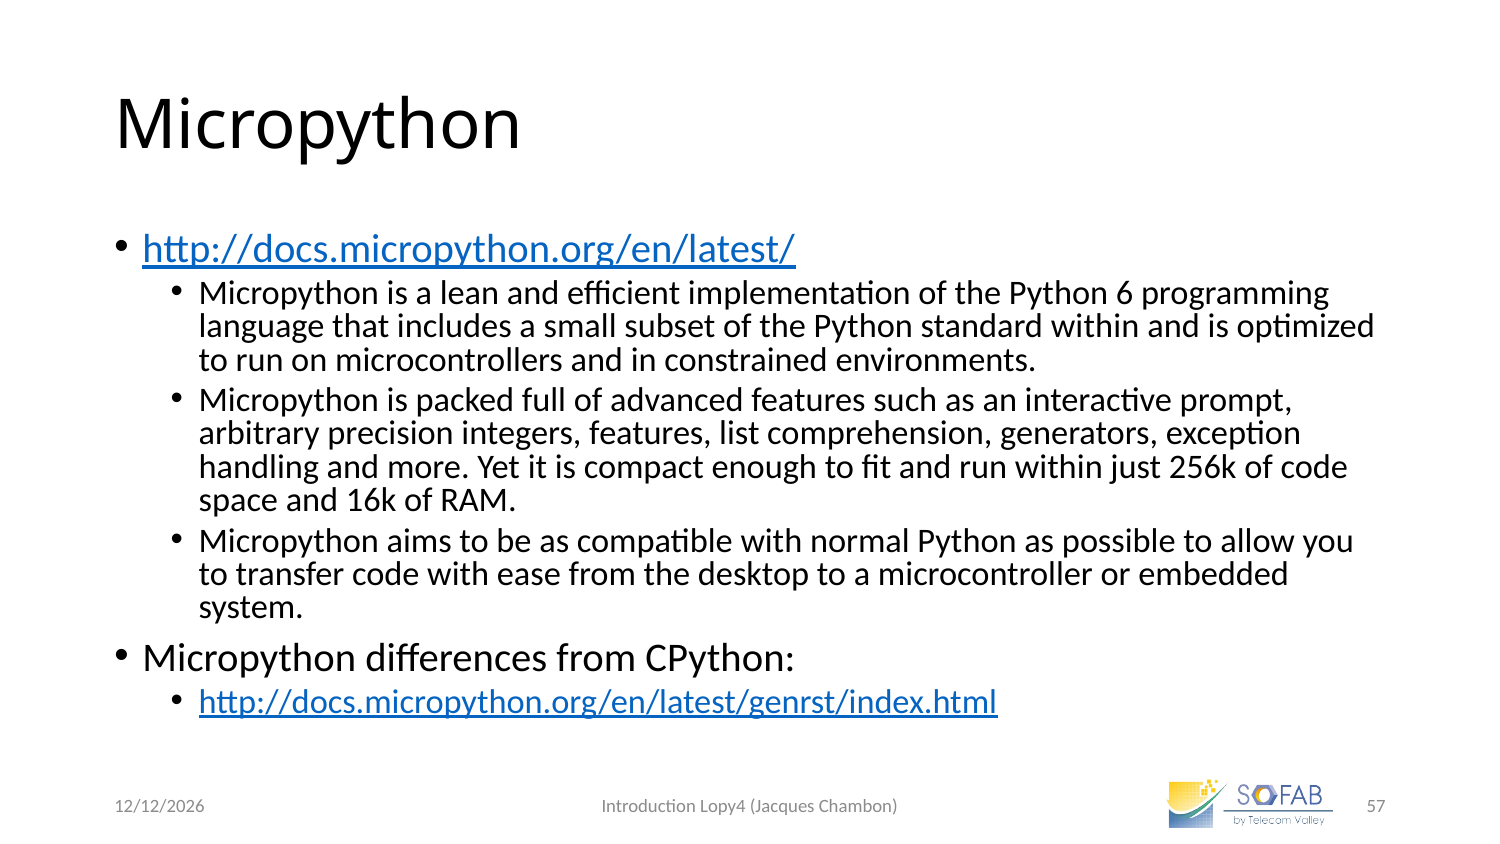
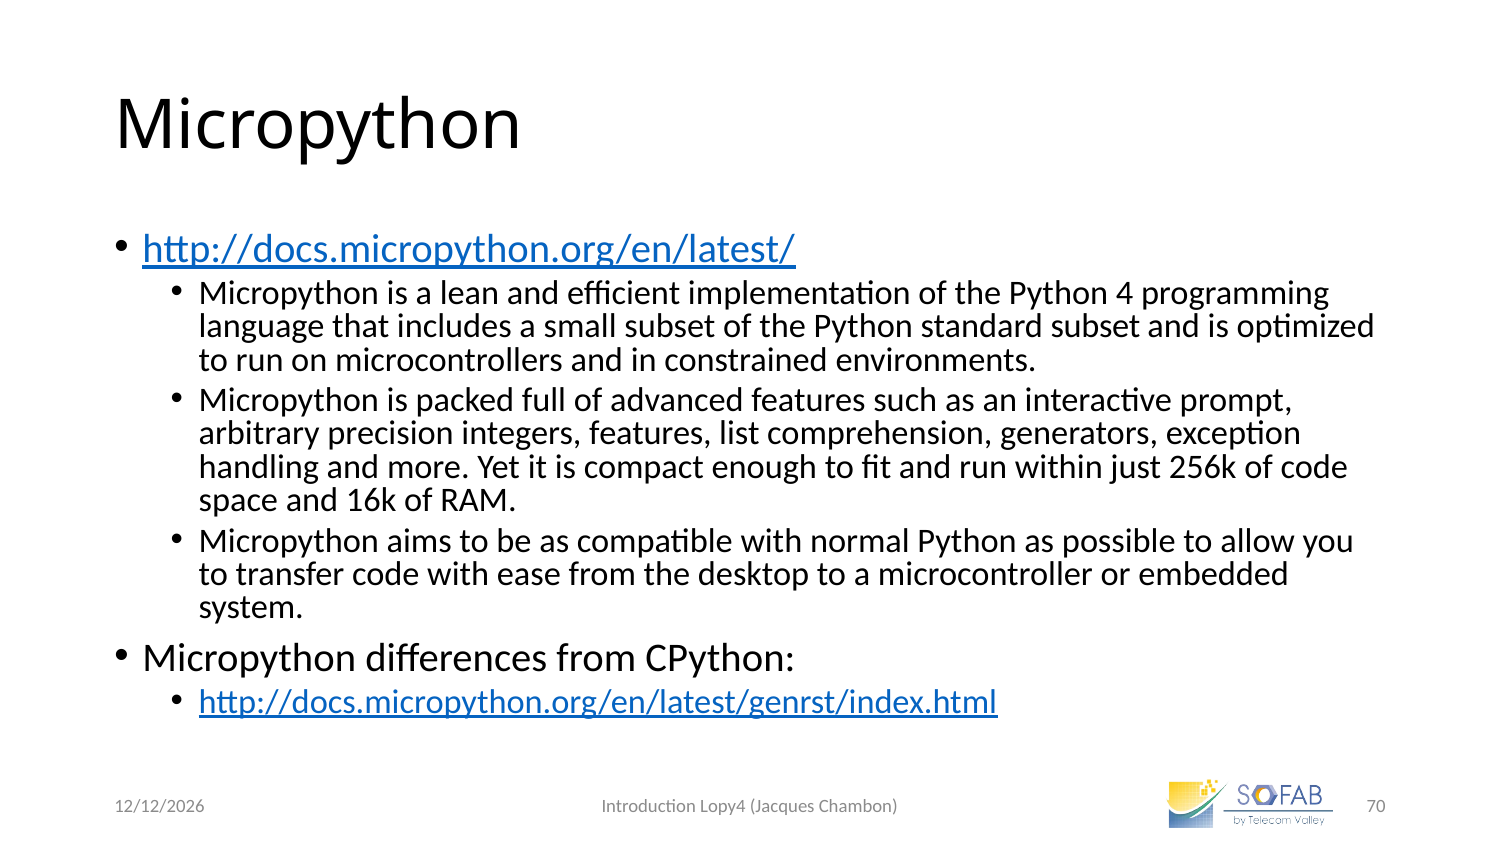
6: 6 -> 4 (1125, 293)
standard within: within -> subset (1095, 326)
57: 57 -> 70 (1376, 806)
